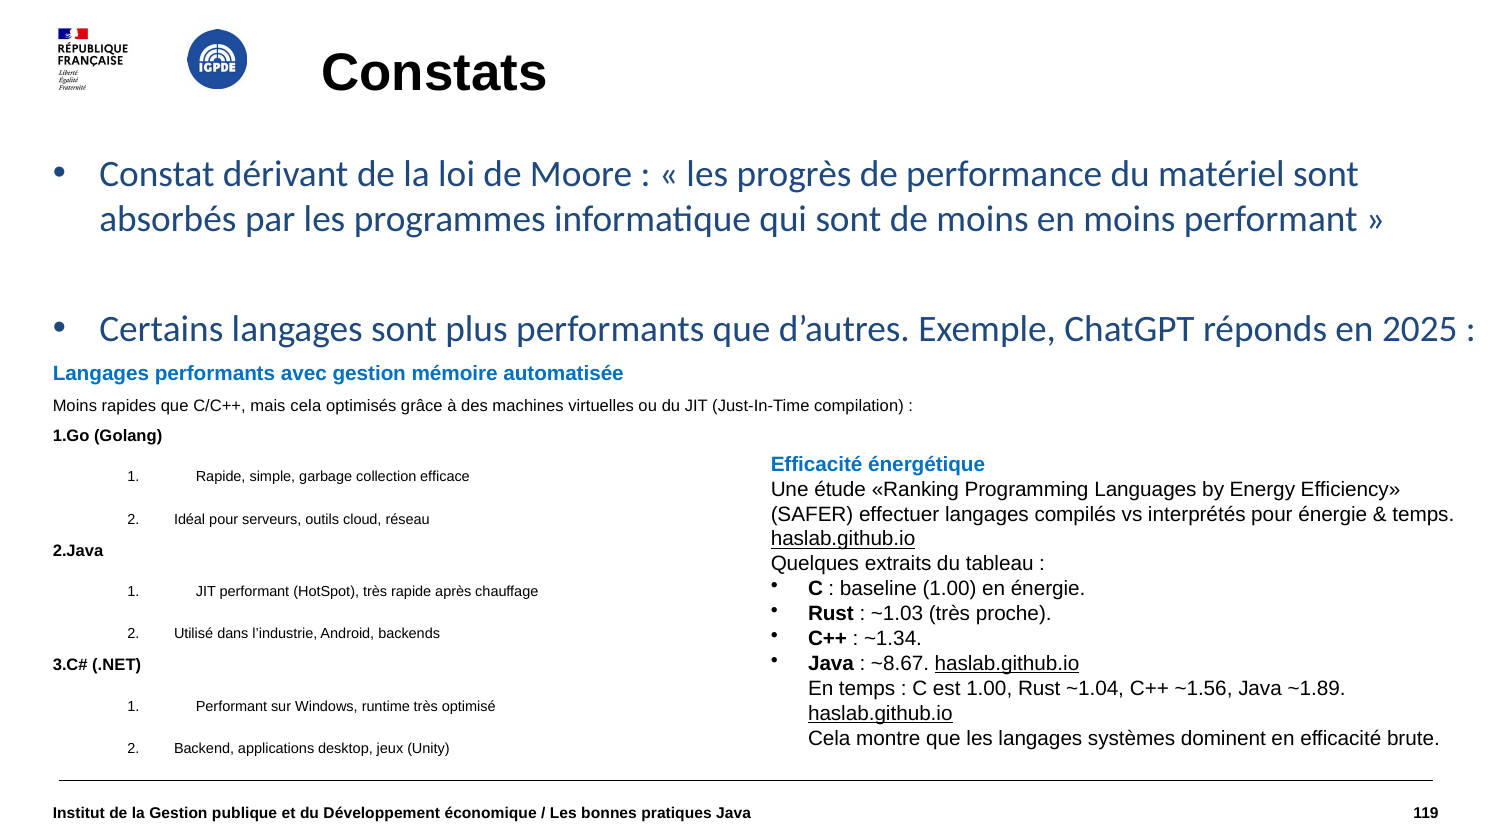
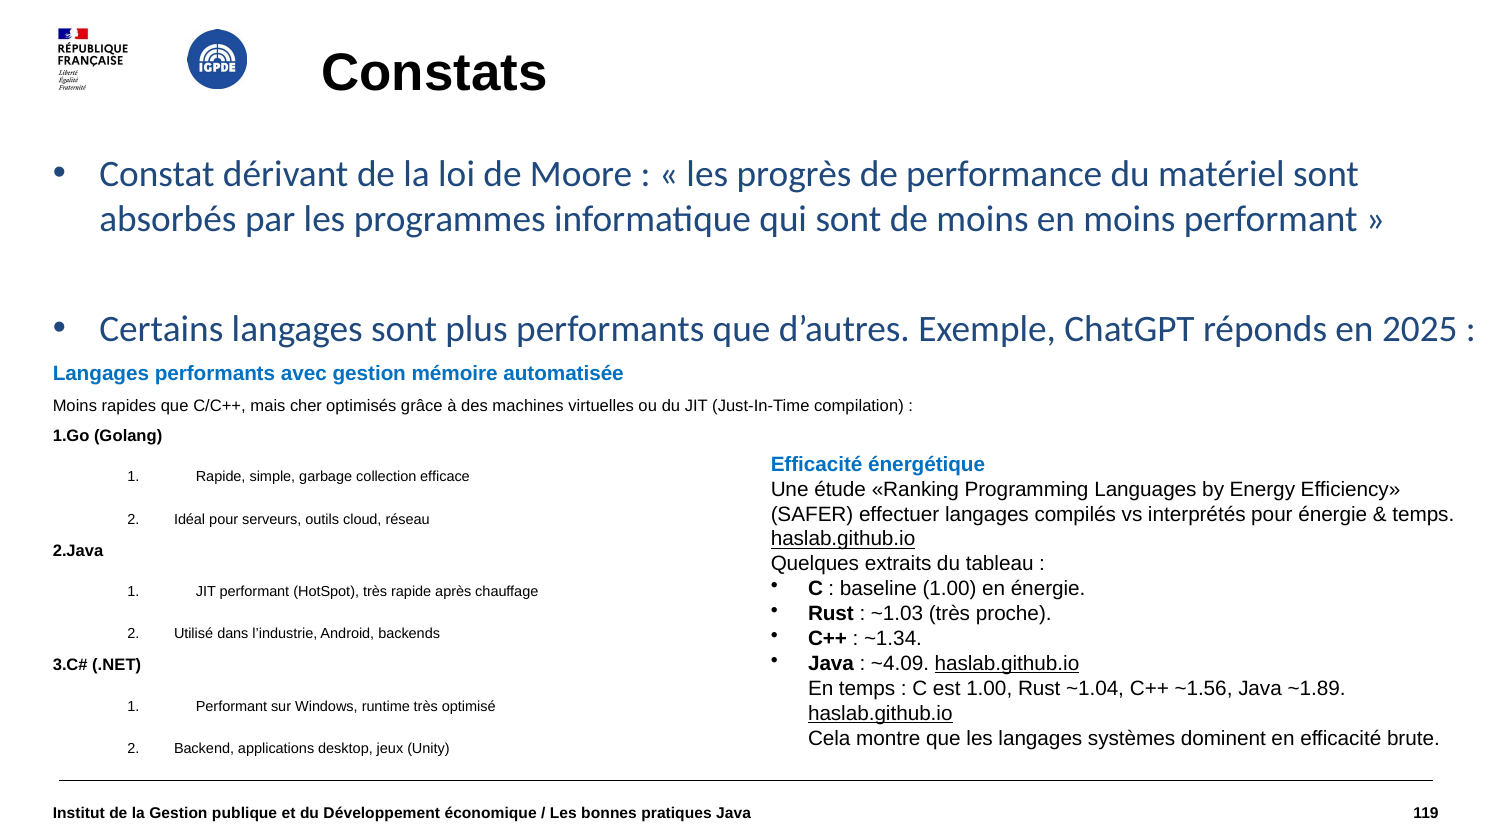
mais cela: cela -> cher (306, 406)
~8.67: ~8.67 -> ~4.09 (900, 664)
